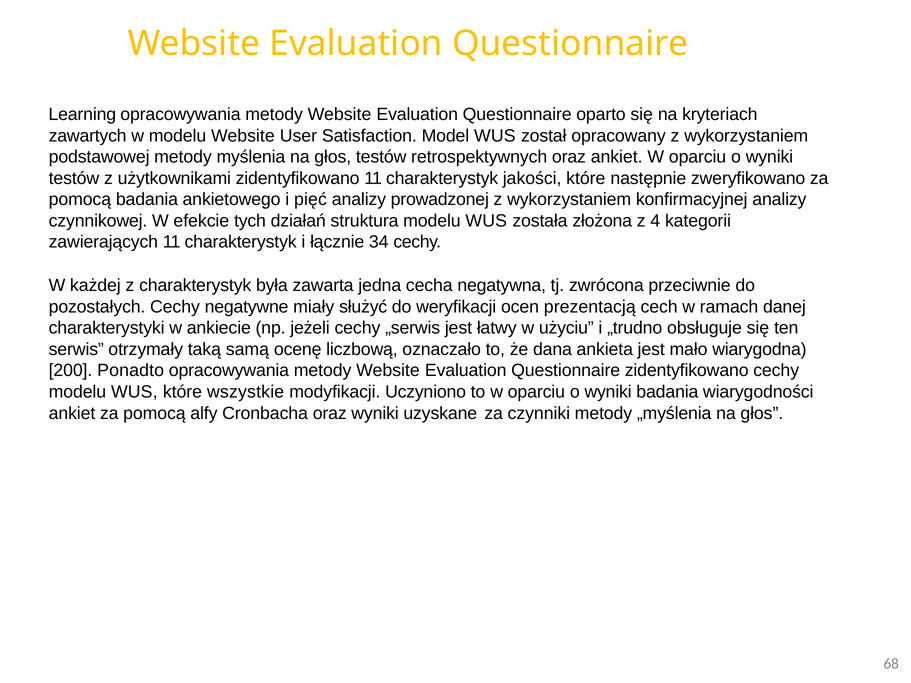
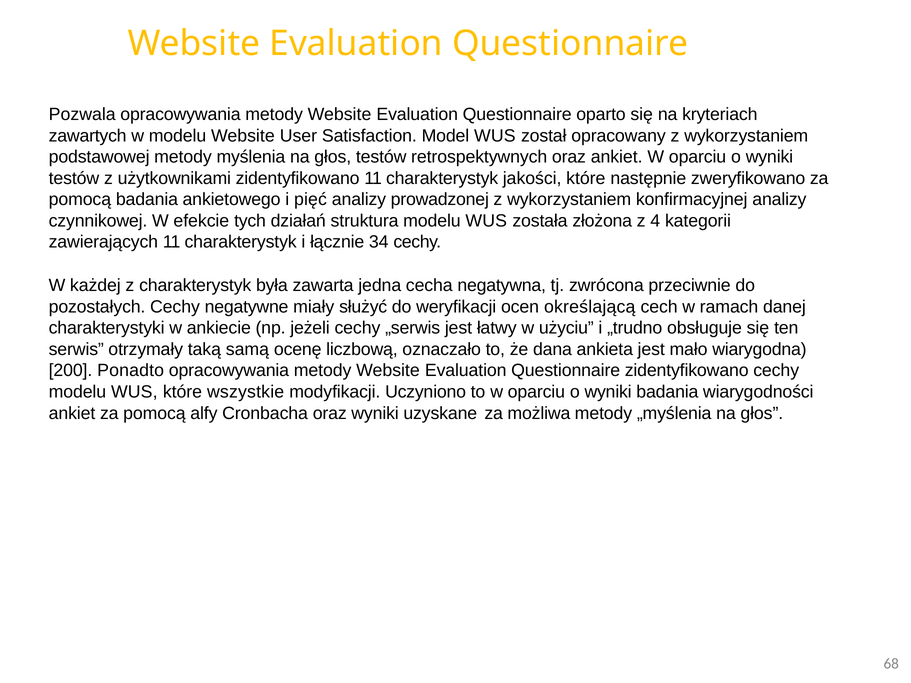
Learning: Learning -> Pozwala (82, 115)
prezentacją: prezentacją -> określającą (590, 307)
czynniki: czynniki -> możliwa (539, 413)
